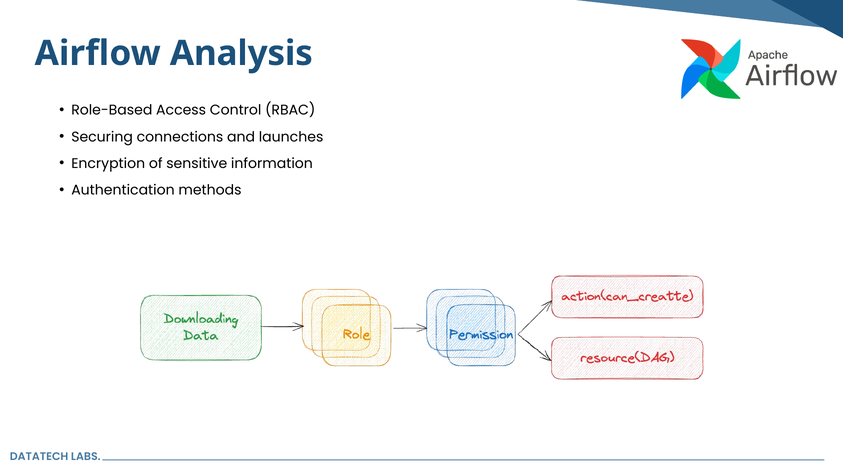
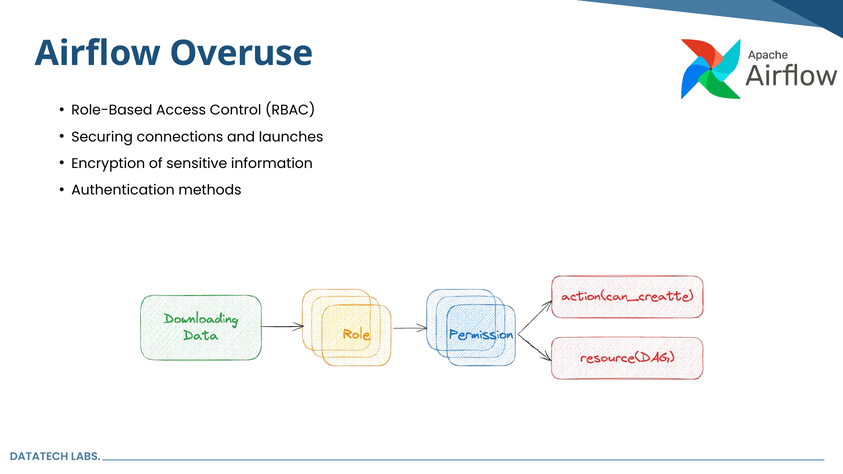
Analysis: Analysis -> Overuse (241, 53)
